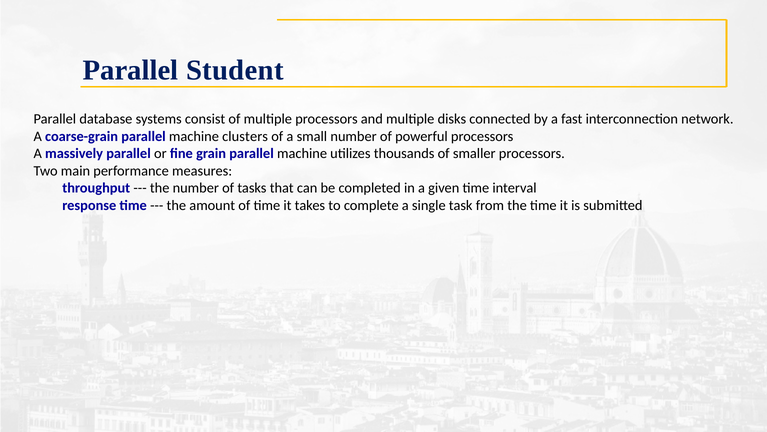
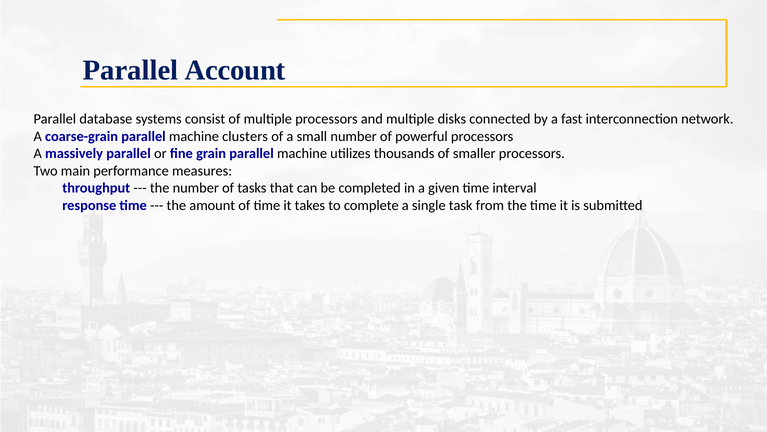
Student: Student -> Account (235, 70)
